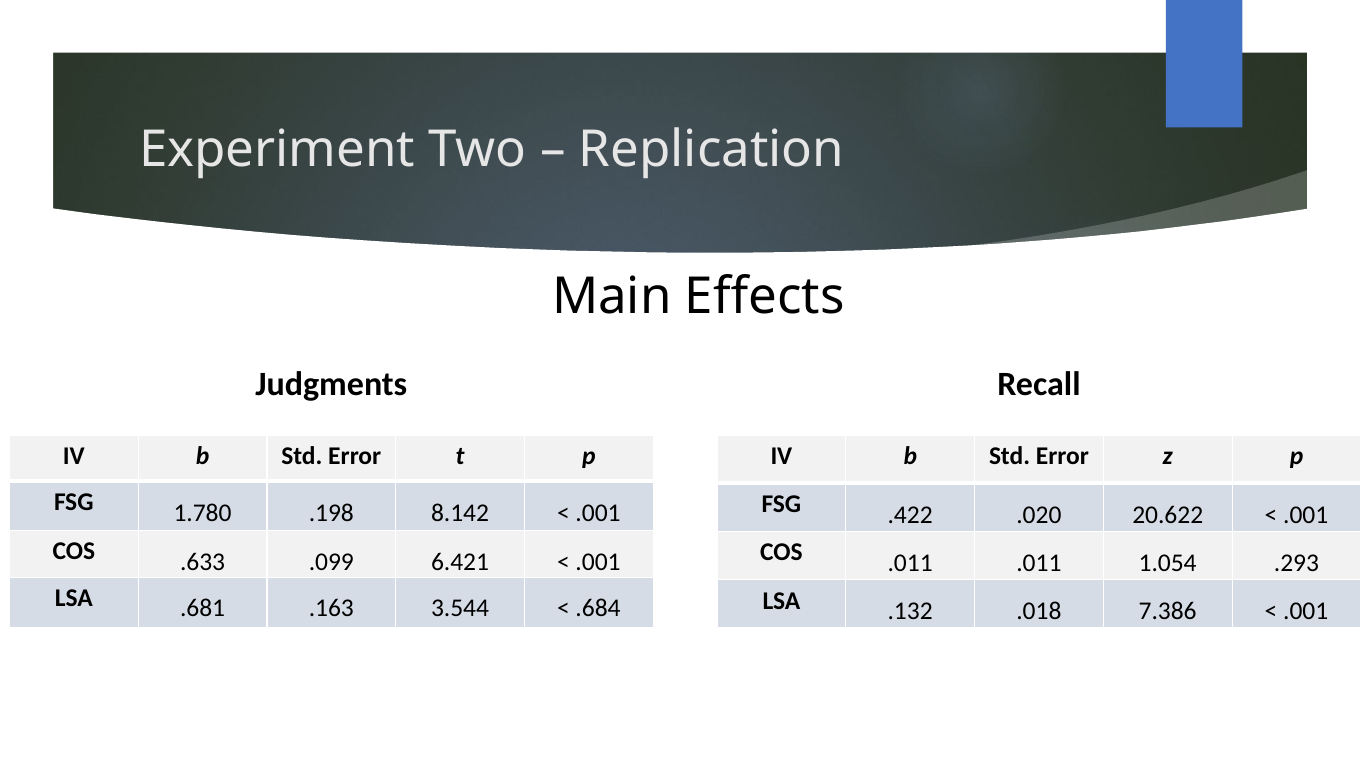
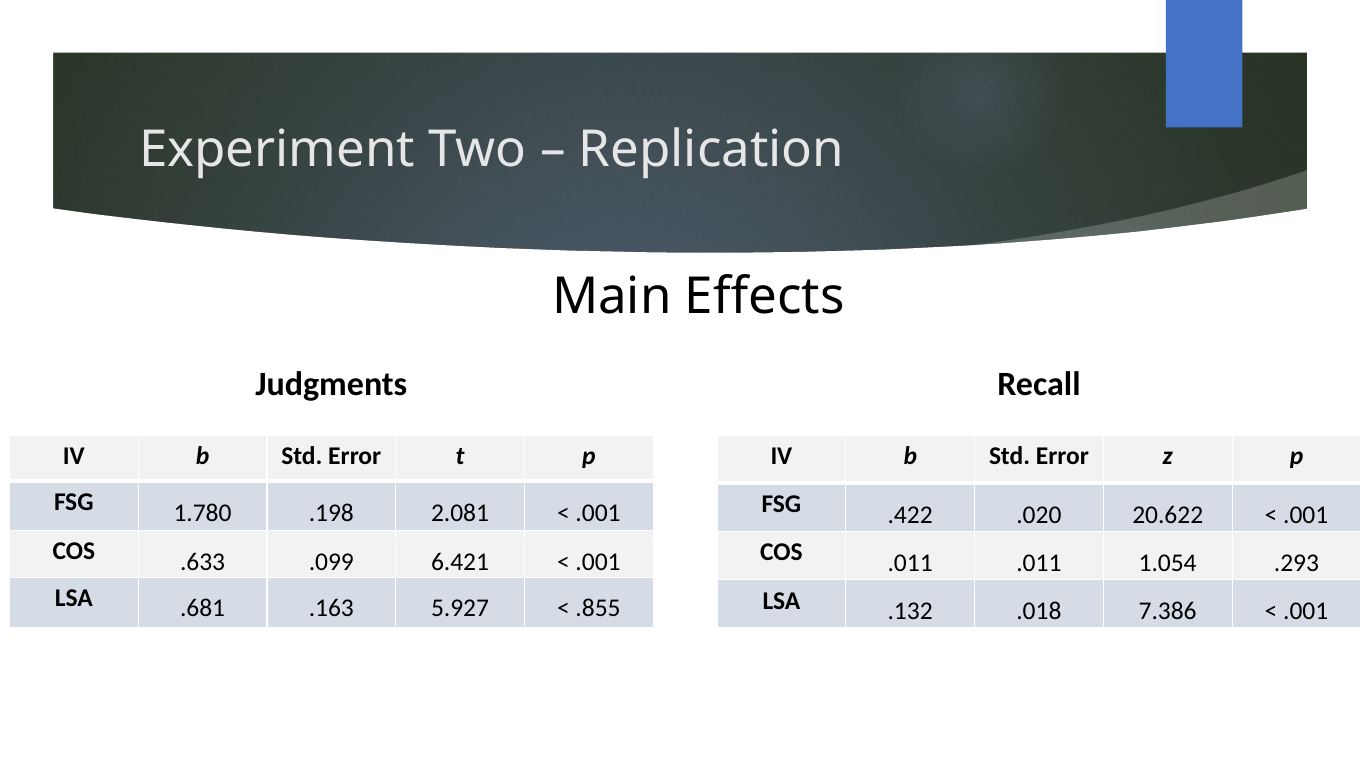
8.142: 8.142 -> 2.081 (460, 513)
3.544: 3.544 -> 5.927 (460, 609)
.684: .684 -> .855 (598, 609)
